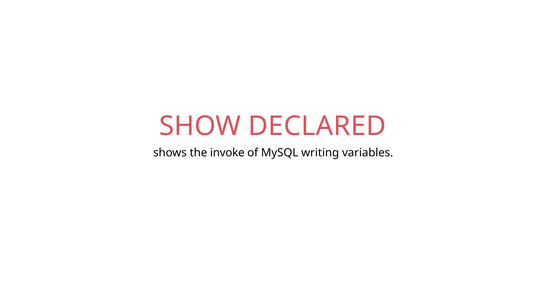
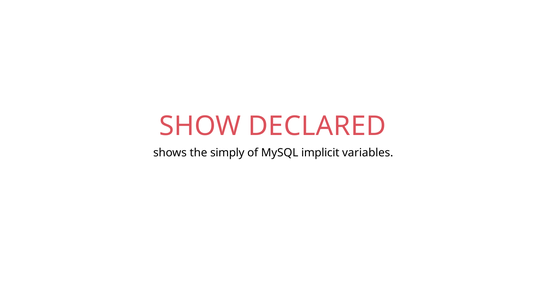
invoke: invoke -> simply (227, 153)
writing: writing -> implicit (320, 153)
